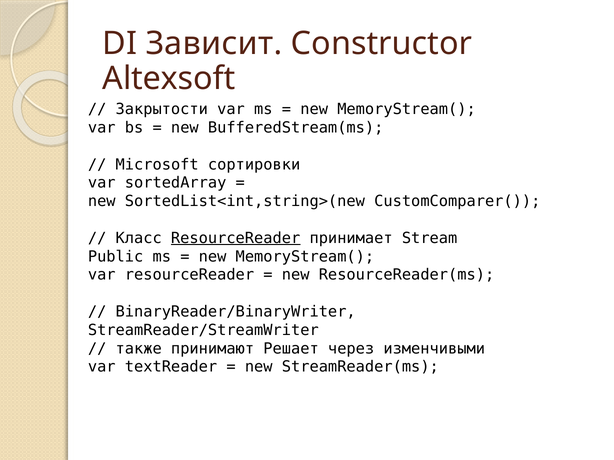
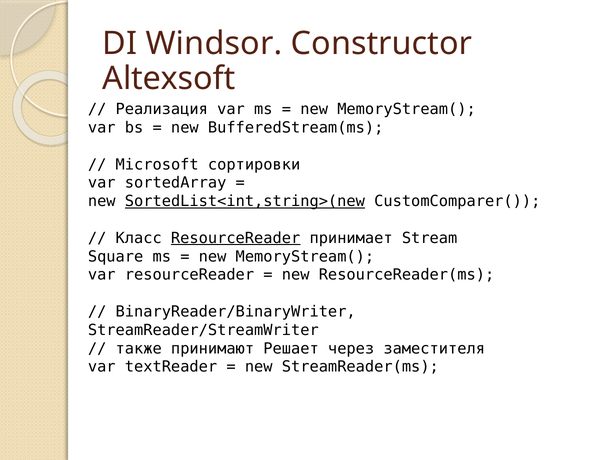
Зависит: Зависит -> Windsor (214, 44)
Закрытости: Закрытости -> Реализация (162, 109)
SortedList<int,string>(new underline: none -> present (245, 201)
Public: Public -> Square (116, 257)
изменчивыми: изменчивыми -> заместителя (434, 349)
